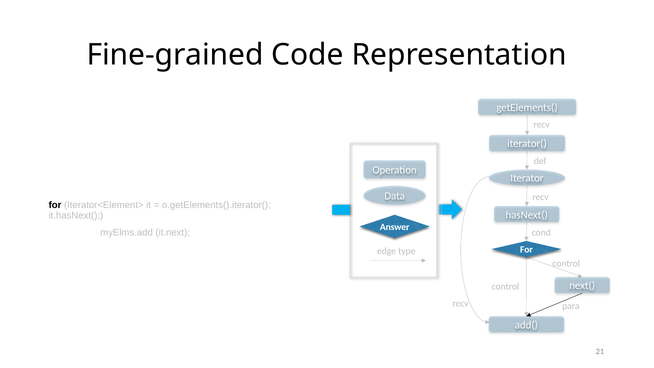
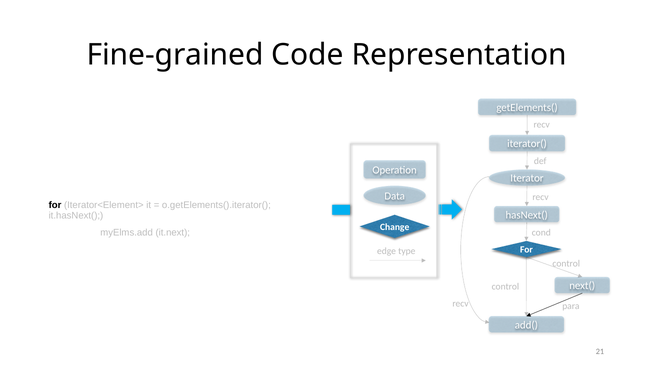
Answer: Answer -> Change (395, 227)
